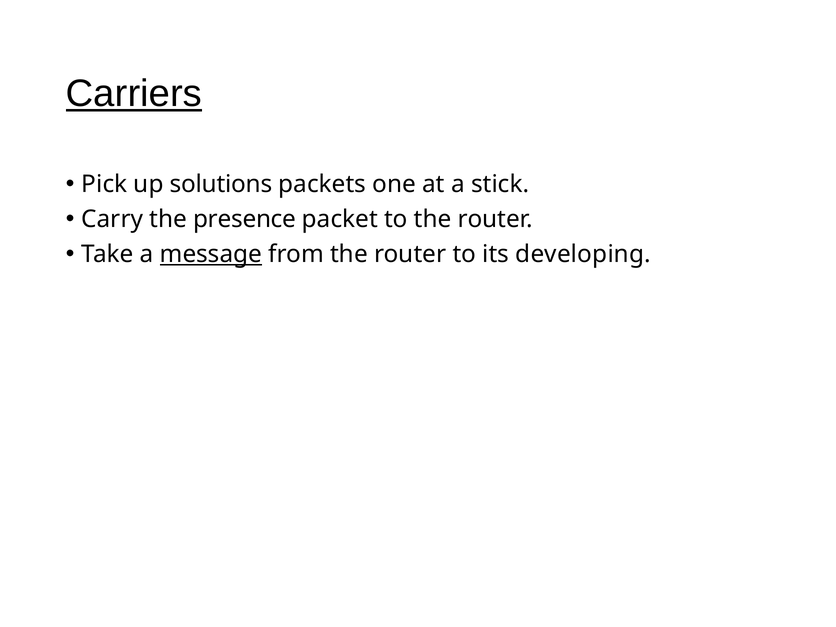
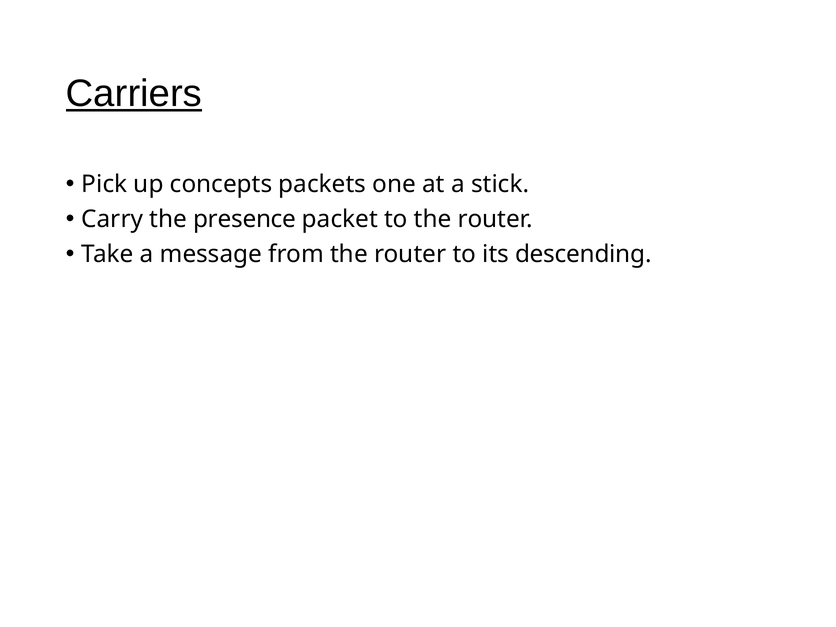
solutions: solutions -> concepts (221, 184)
message underline: present -> none (211, 254)
developing: developing -> descending (583, 254)
